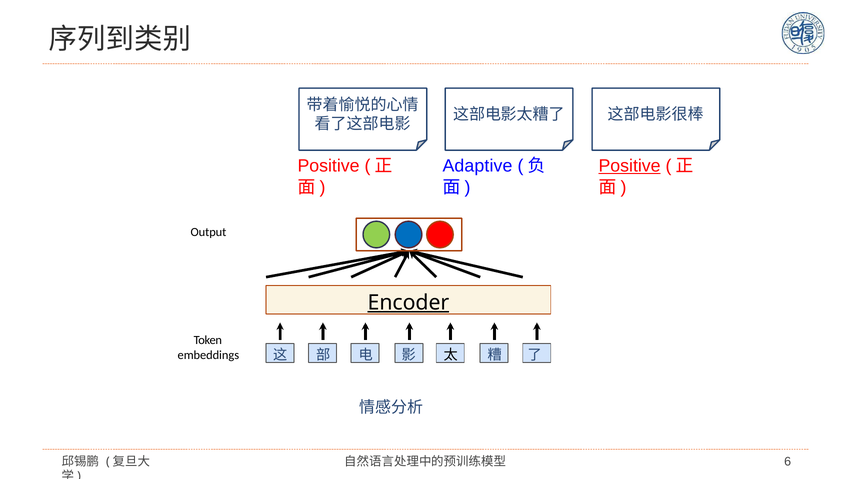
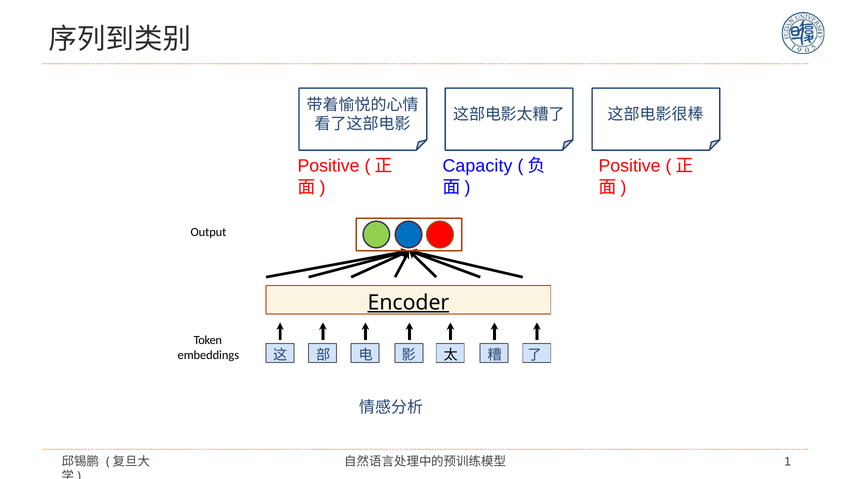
Adaptive: Adaptive -> Capacity (477, 166)
Positive underline: present -> none (630, 166)
6: 6 -> 1 (788, 461)
